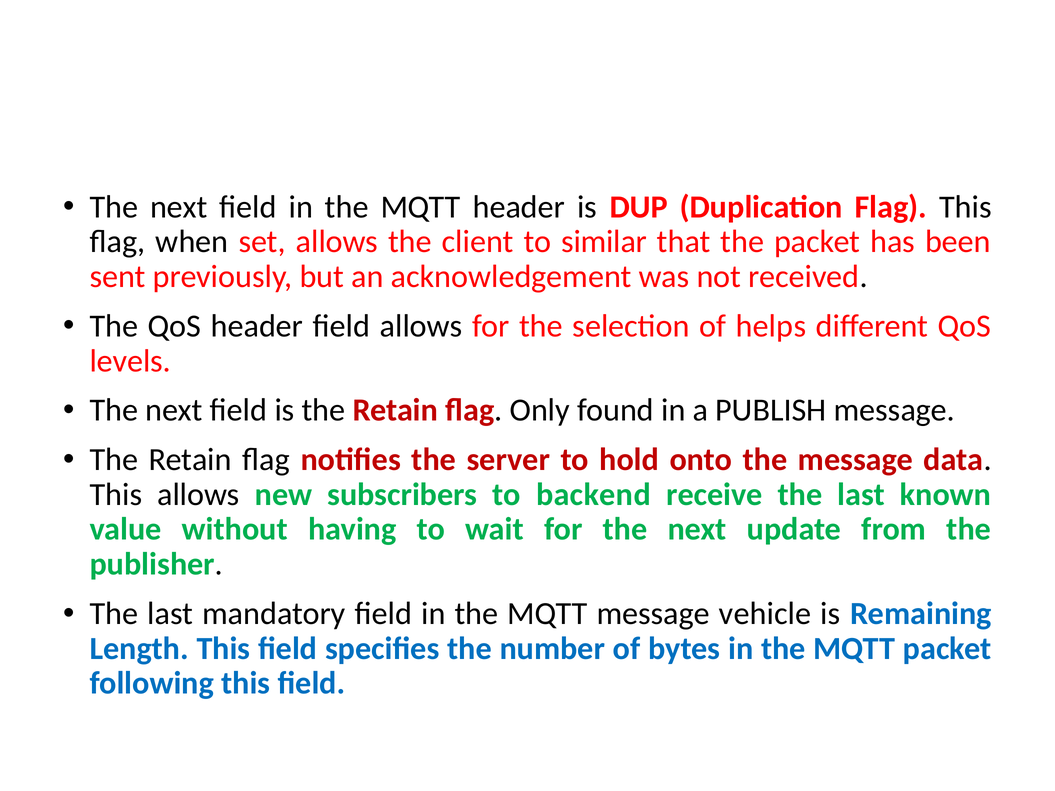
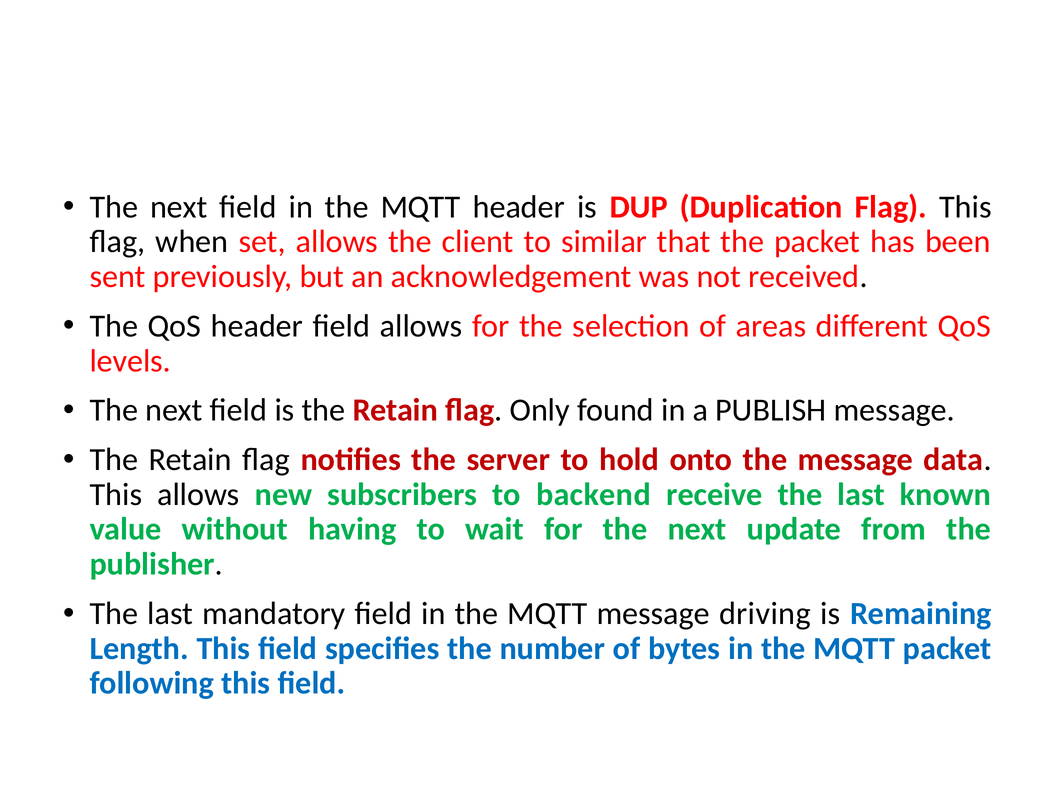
helps: helps -> areas (771, 326)
vehicle: vehicle -> driving (765, 614)
